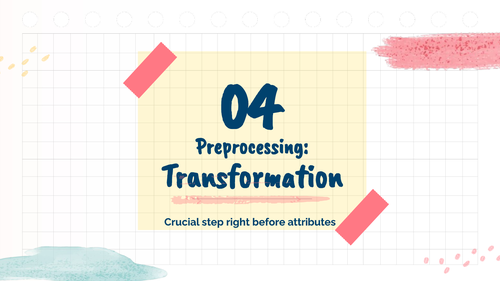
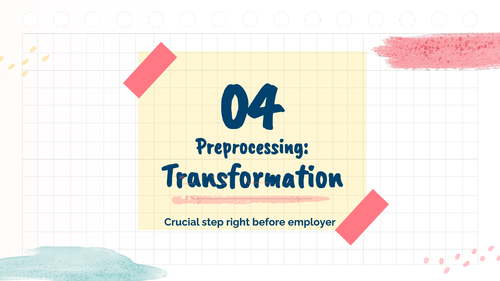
attributes: attributes -> employer (312, 222)
